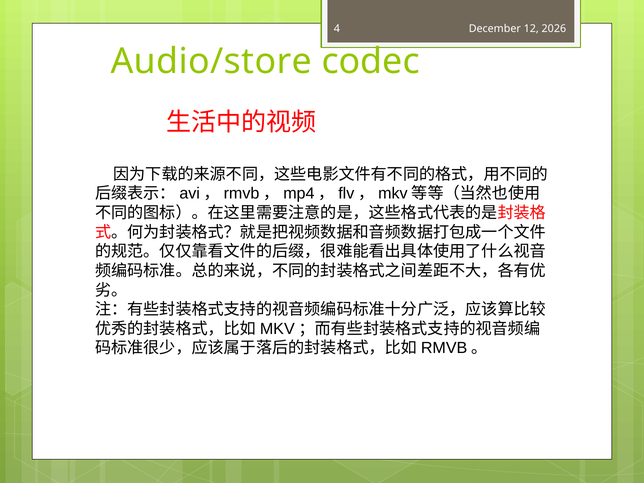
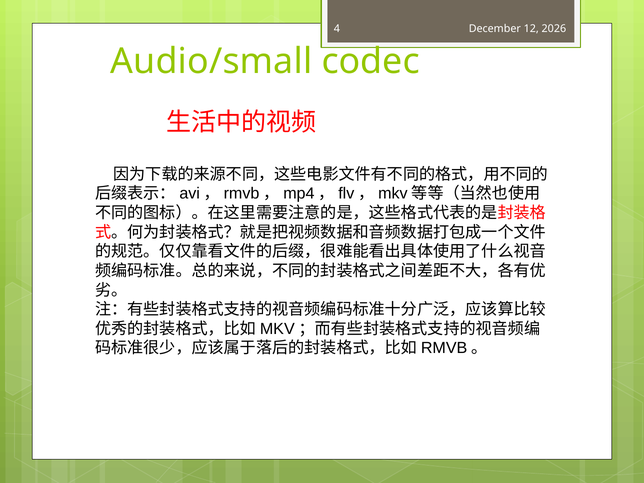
Audio/store: Audio/store -> Audio/small (211, 61)
